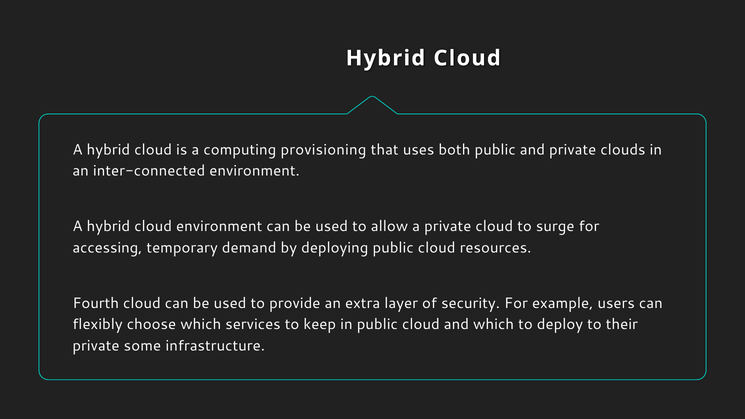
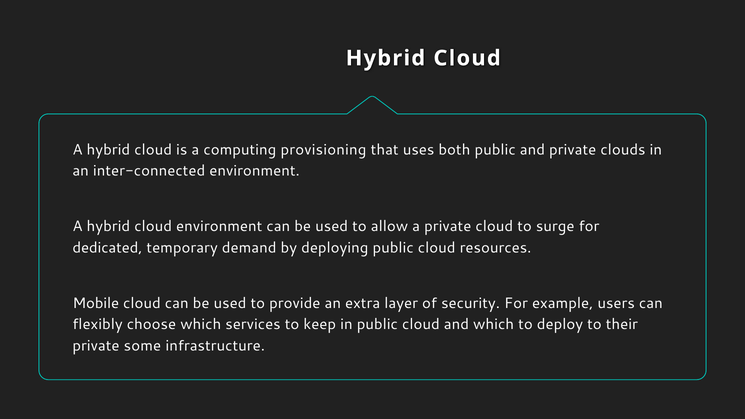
accessing: accessing -> dedicated (107, 248)
Fourth: Fourth -> Mobile (96, 303)
